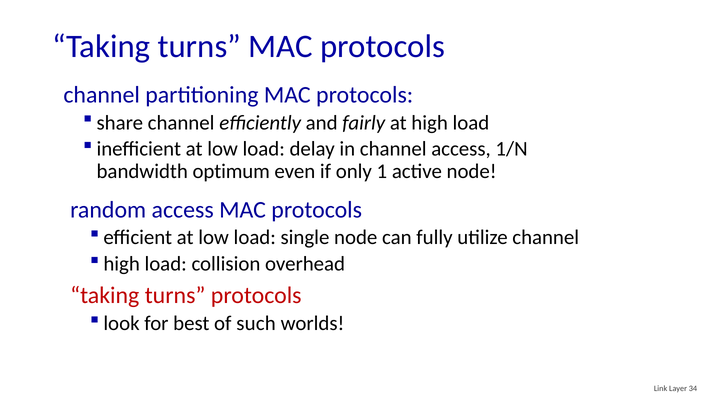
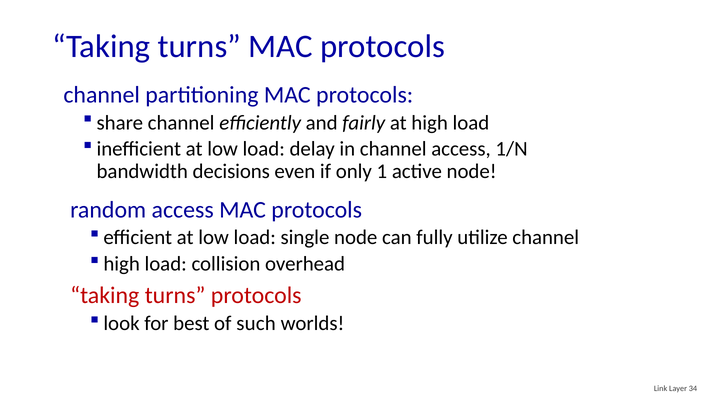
optimum: optimum -> decisions (231, 172)
